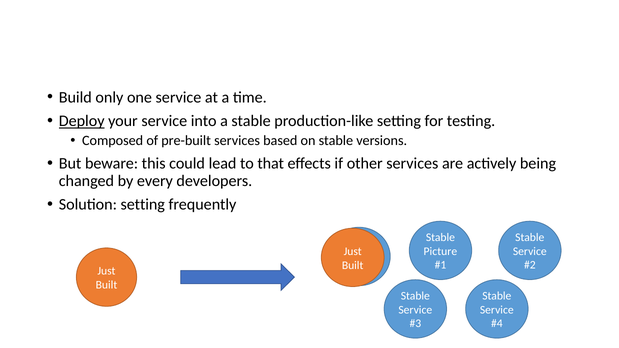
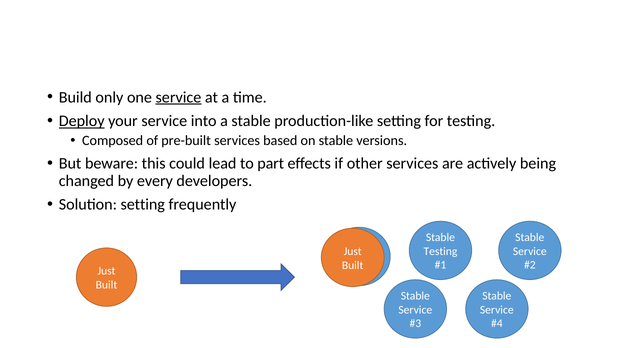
service underline: none -> present (178, 97)
that: that -> part (271, 163)
Picture: Picture -> Testing (440, 251)
